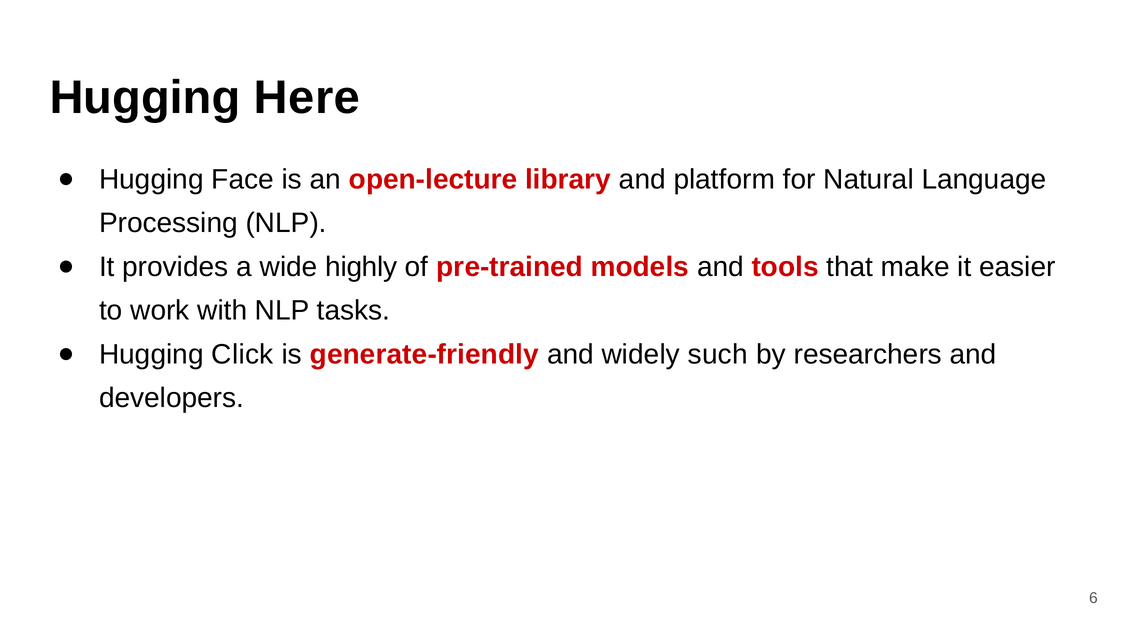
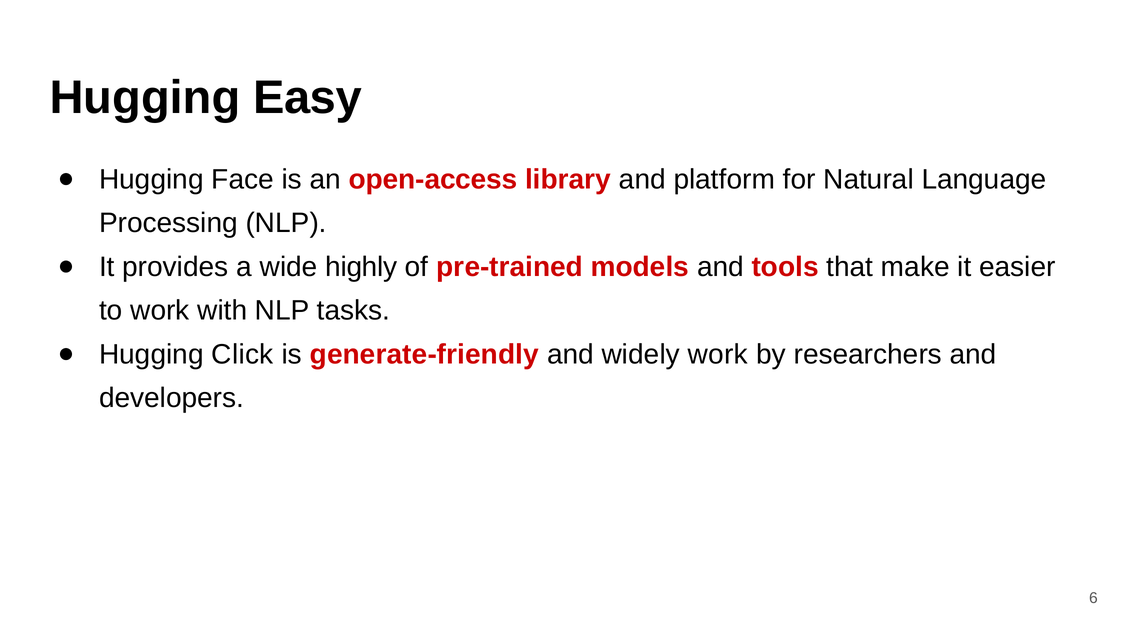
Here: Here -> Easy (308, 98)
open-lecture: open-lecture -> open-access (433, 179)
widely such: such -> work (718, 355)
